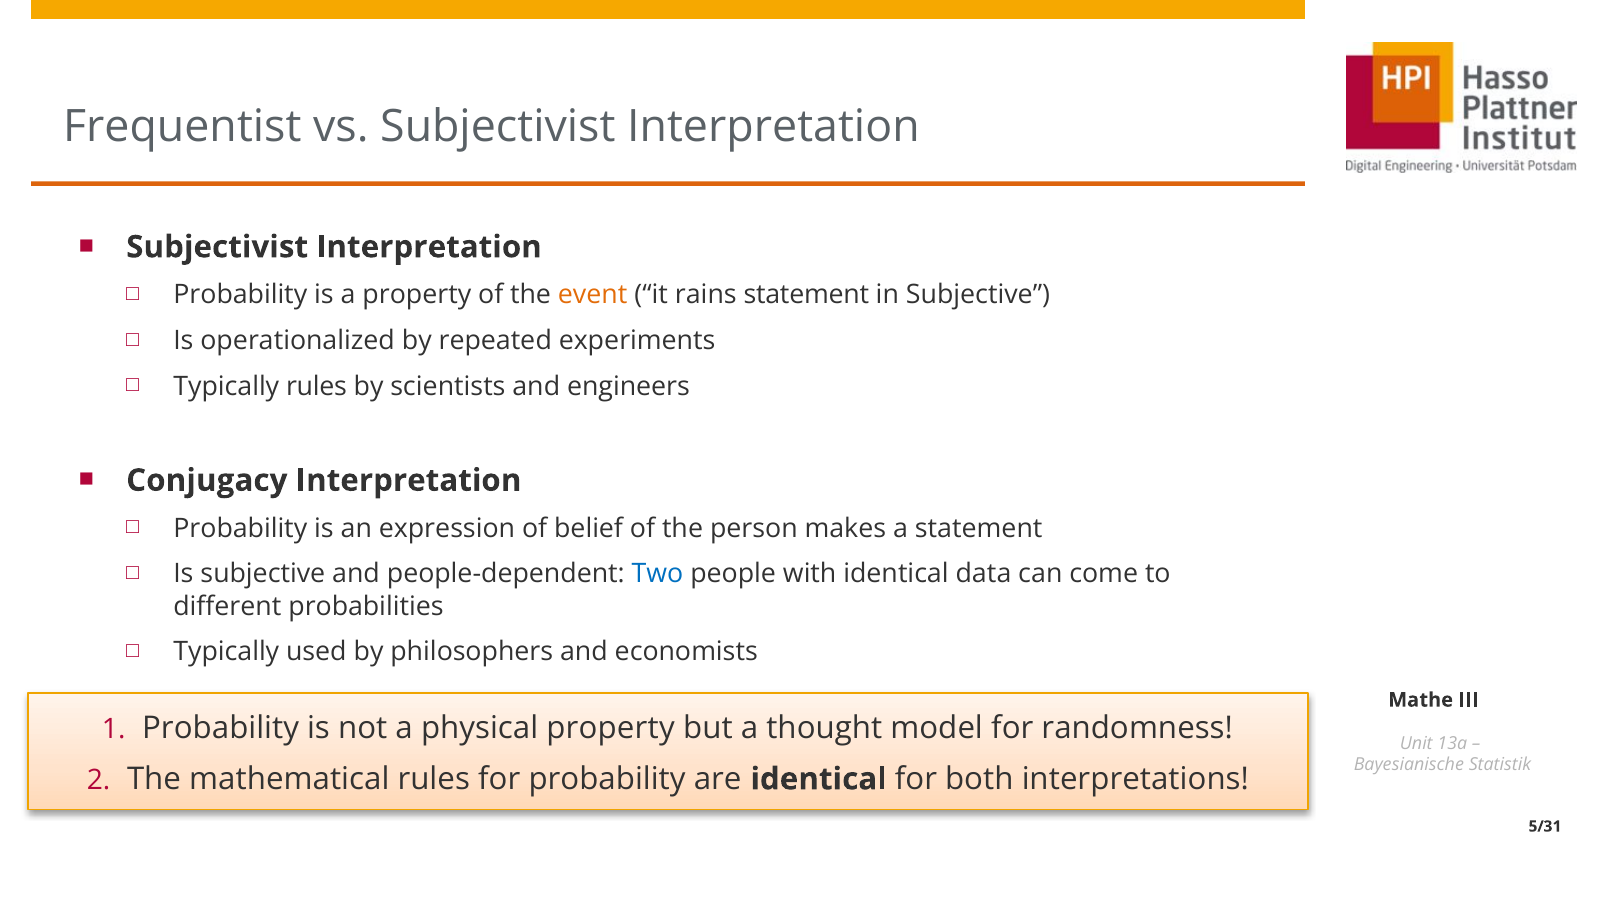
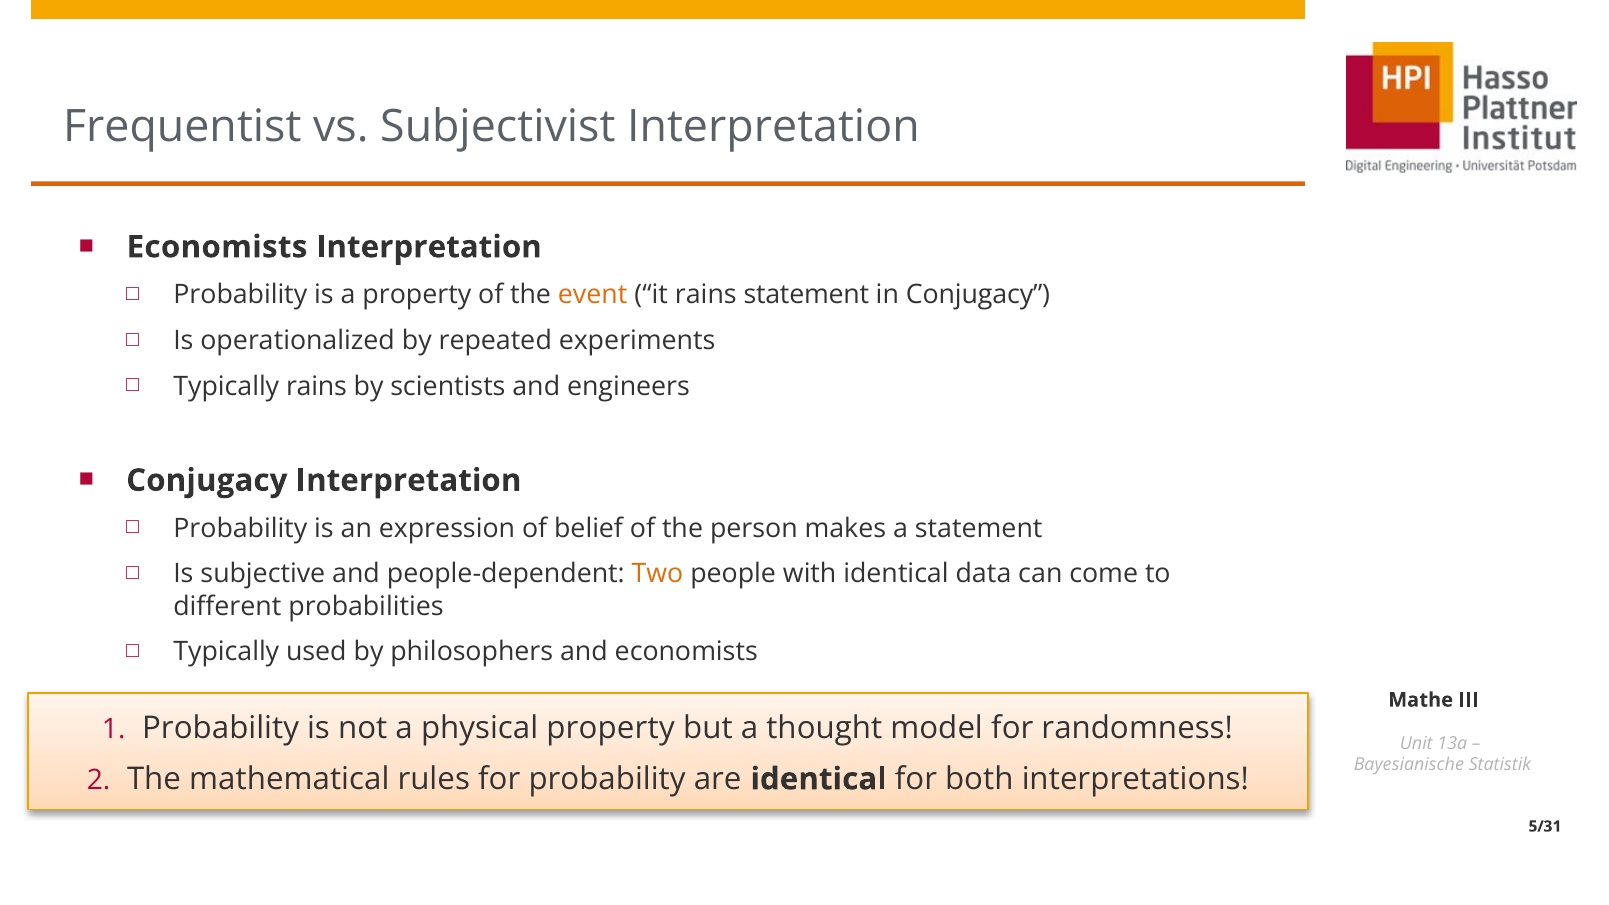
Subjectivist: Subjectivist -> Economists (217, 247)
in Subjective: Subjective -> Conjugacy (978, 295)
Typically rules: rules -> rains (316, 386)
Two colour: blue -> orange (657, 574)
